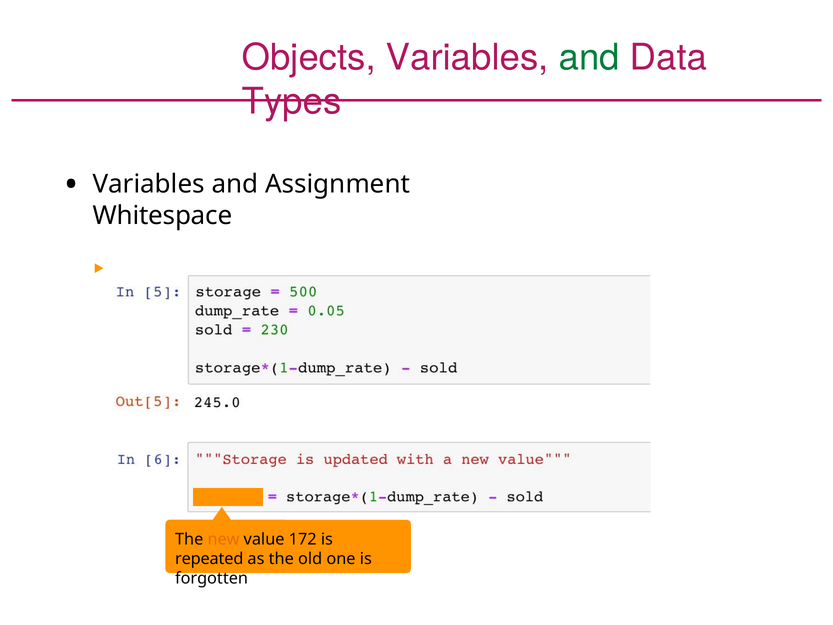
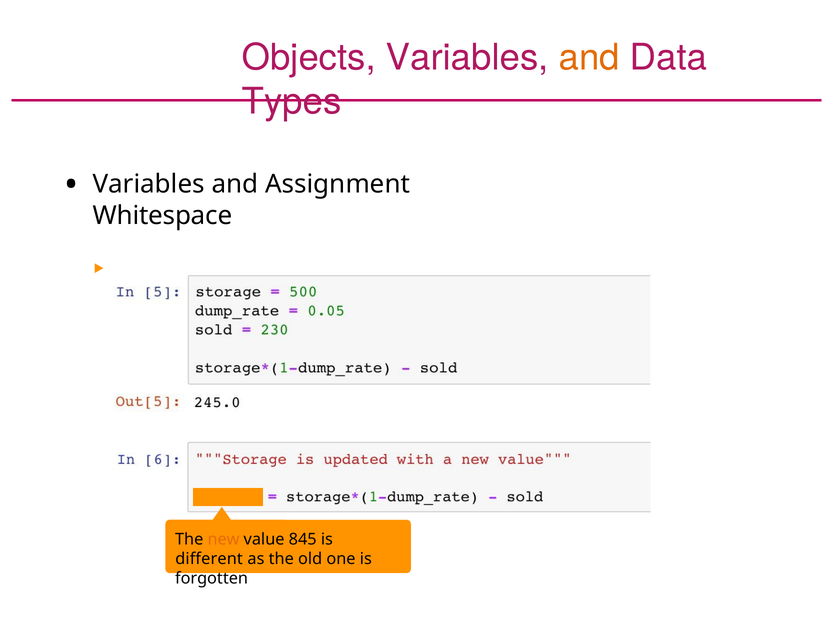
and colour: green -> orange (589, 58)
172: 172 -> 845 (303, 539)
repeated: repeated -> diﬀerent (209, 559)
